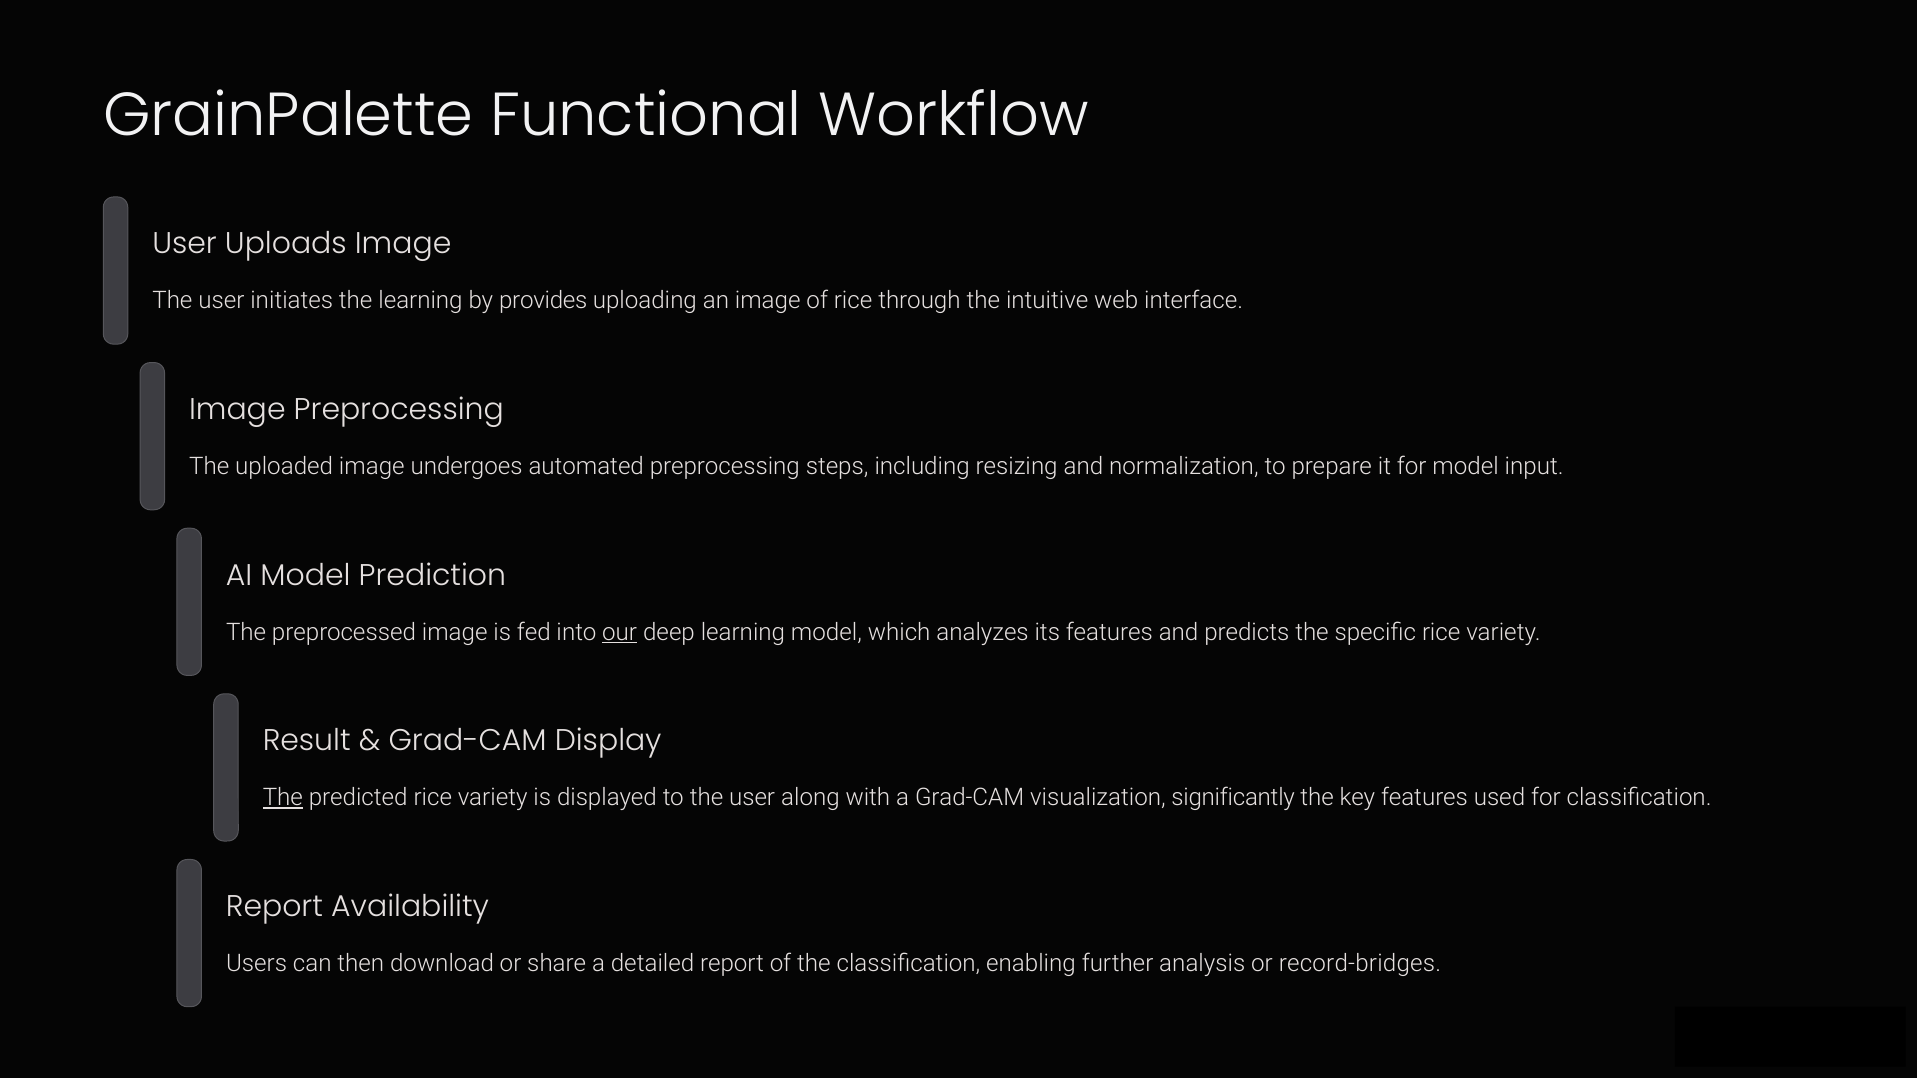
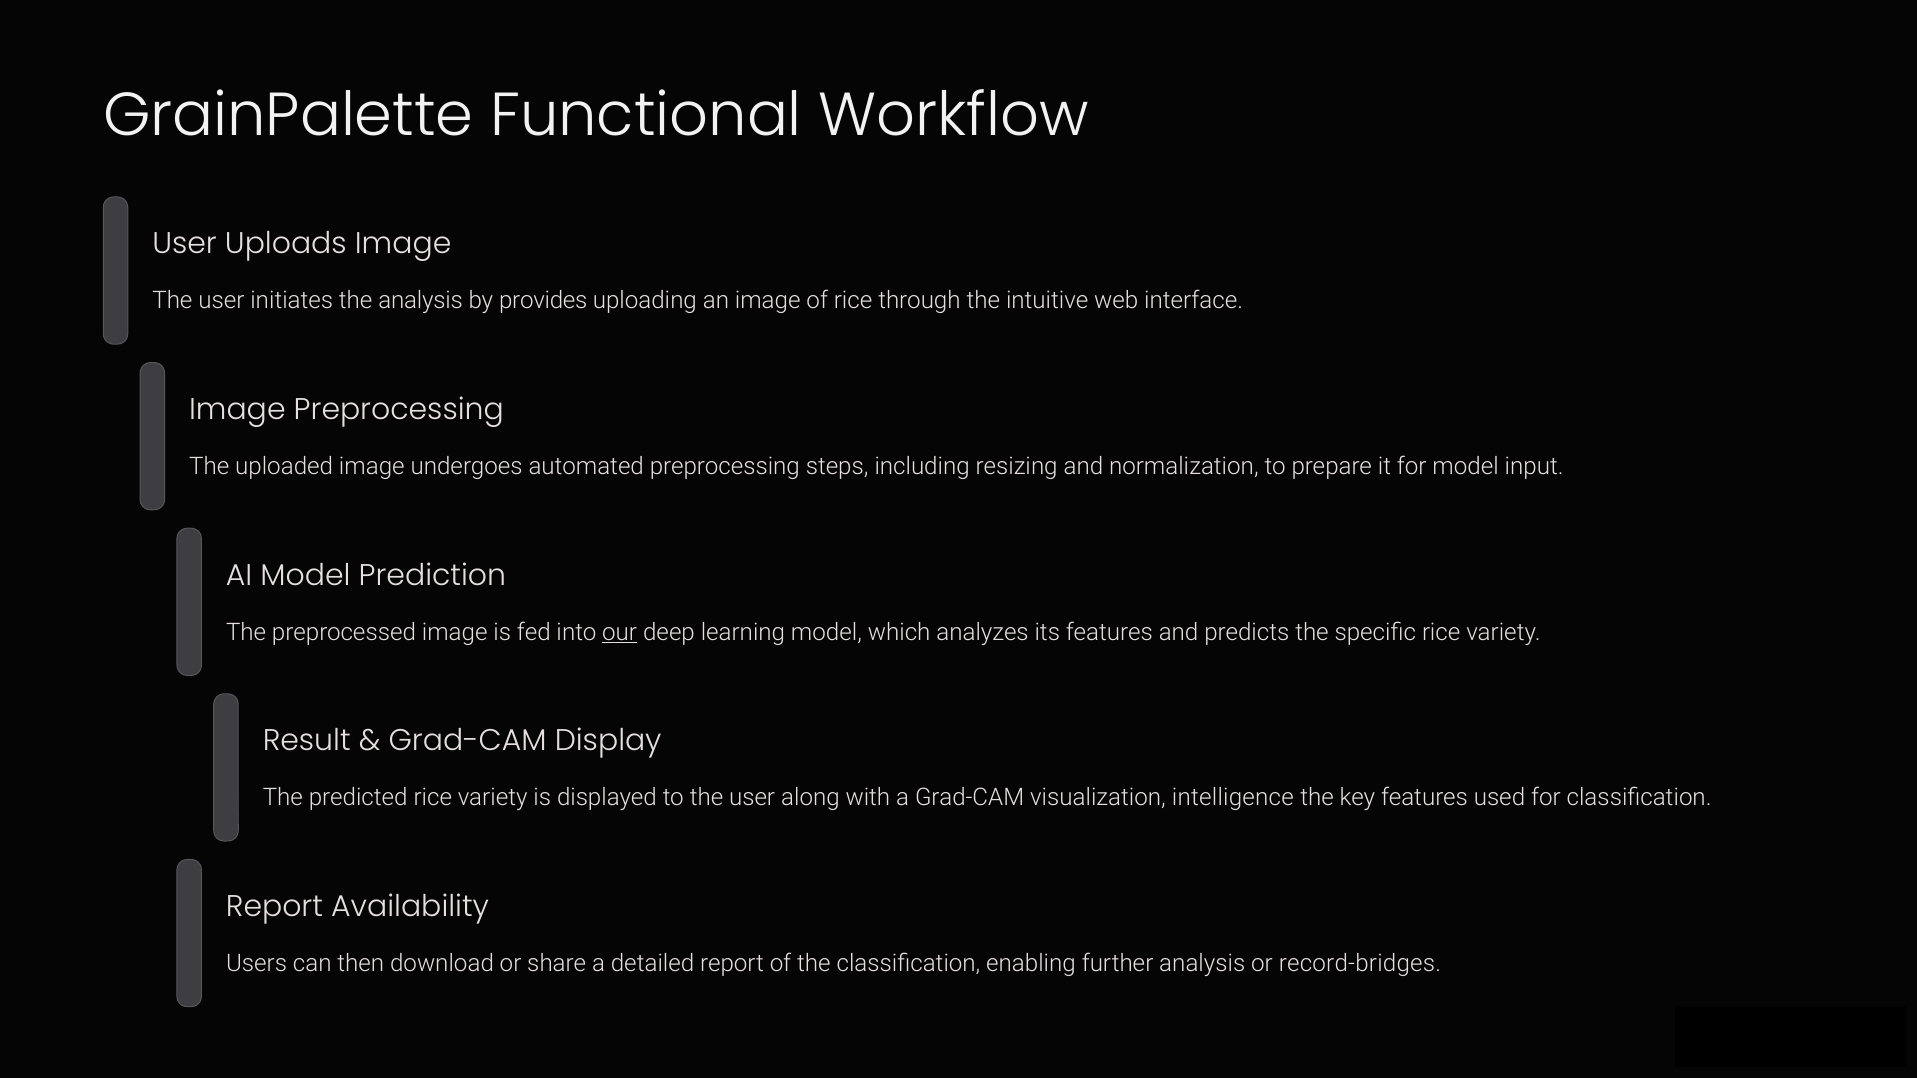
the learning: learning -> analysis (421, 301)
The underline: present -> none (283, 798)
significantly: significantly -> intelligence (1233, 798)
